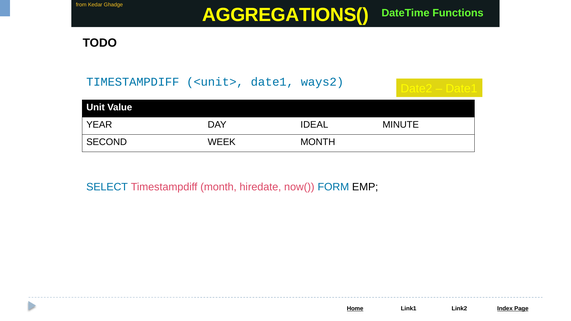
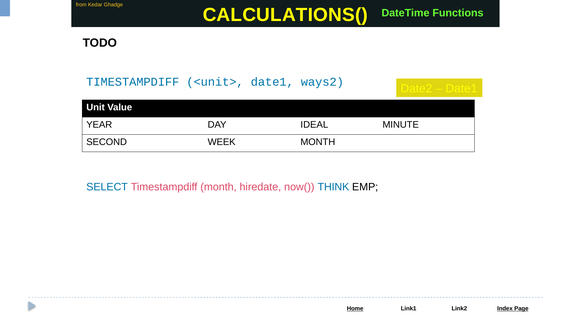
AGGREGATIONS(: AGGREGATIONS( -> CALCULATIONS( (285, 15)
FORM: FORM -> THINK (333, 187)
